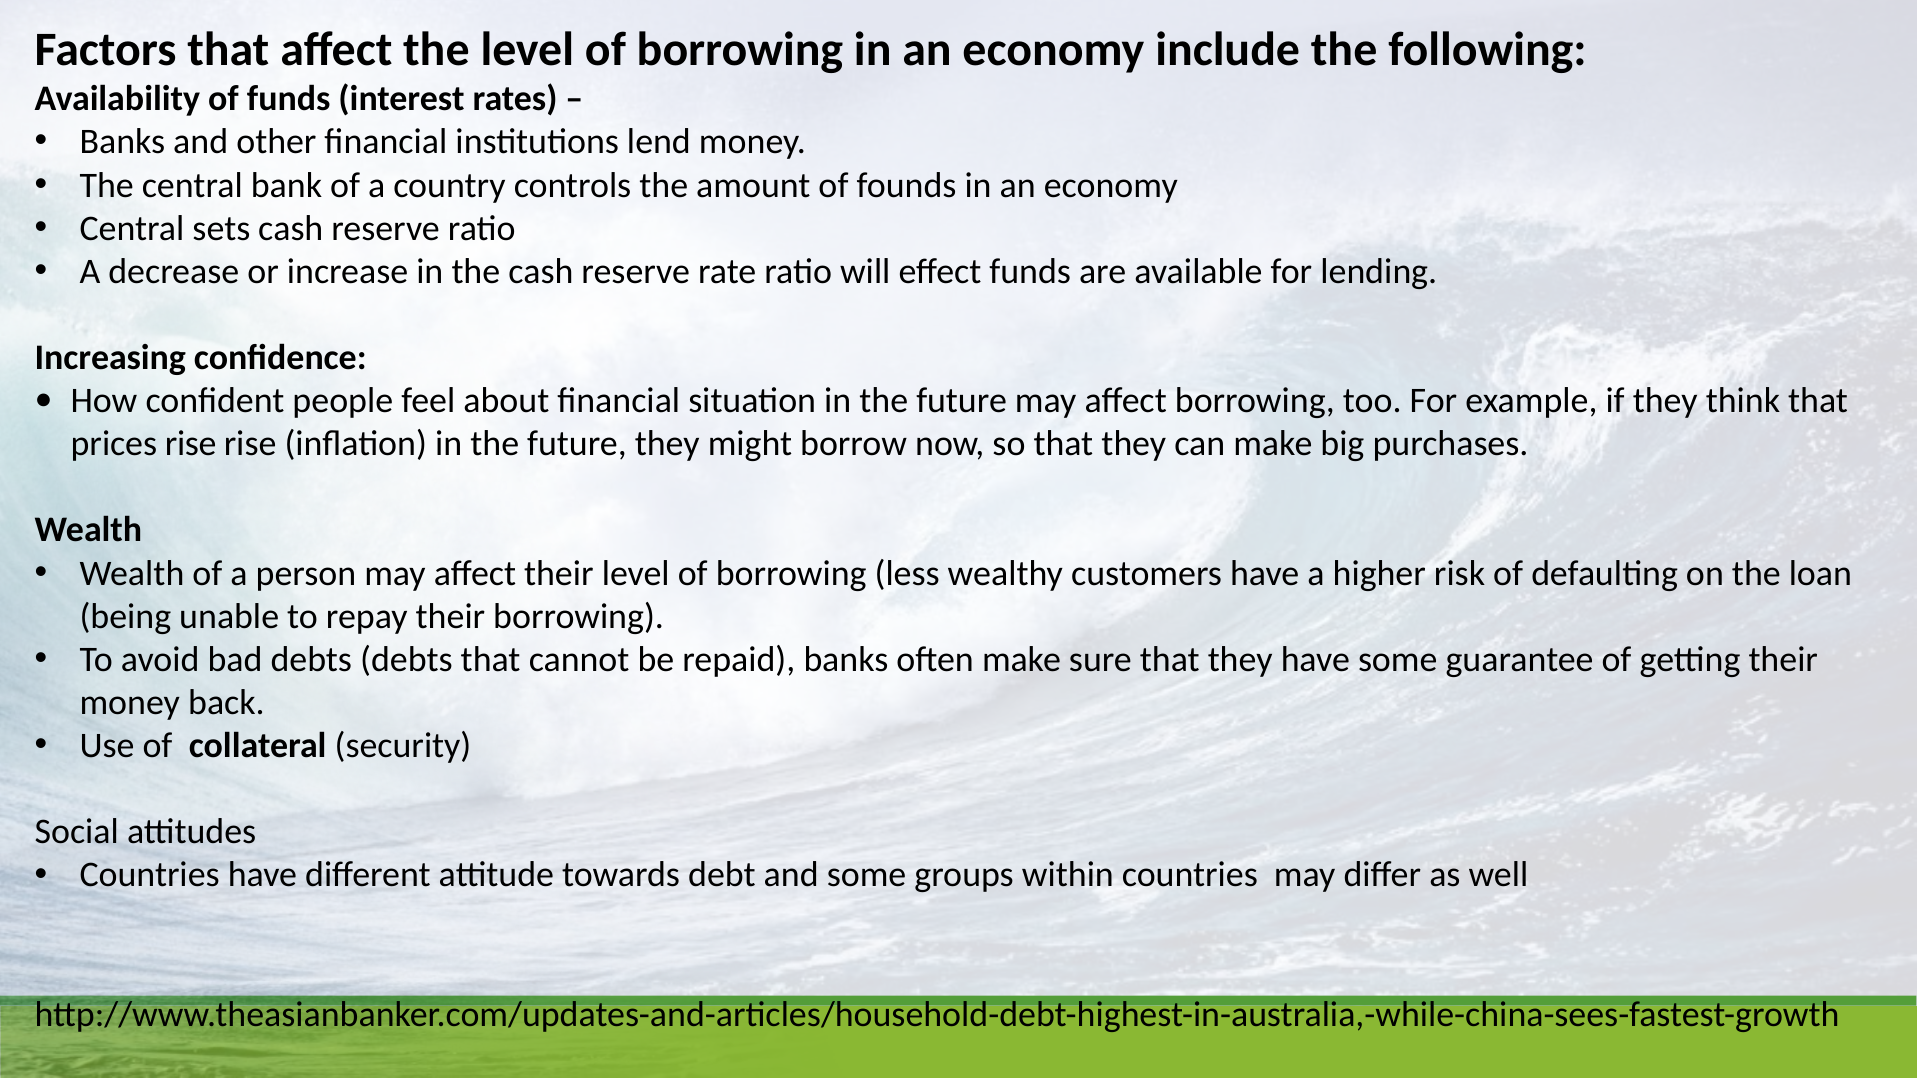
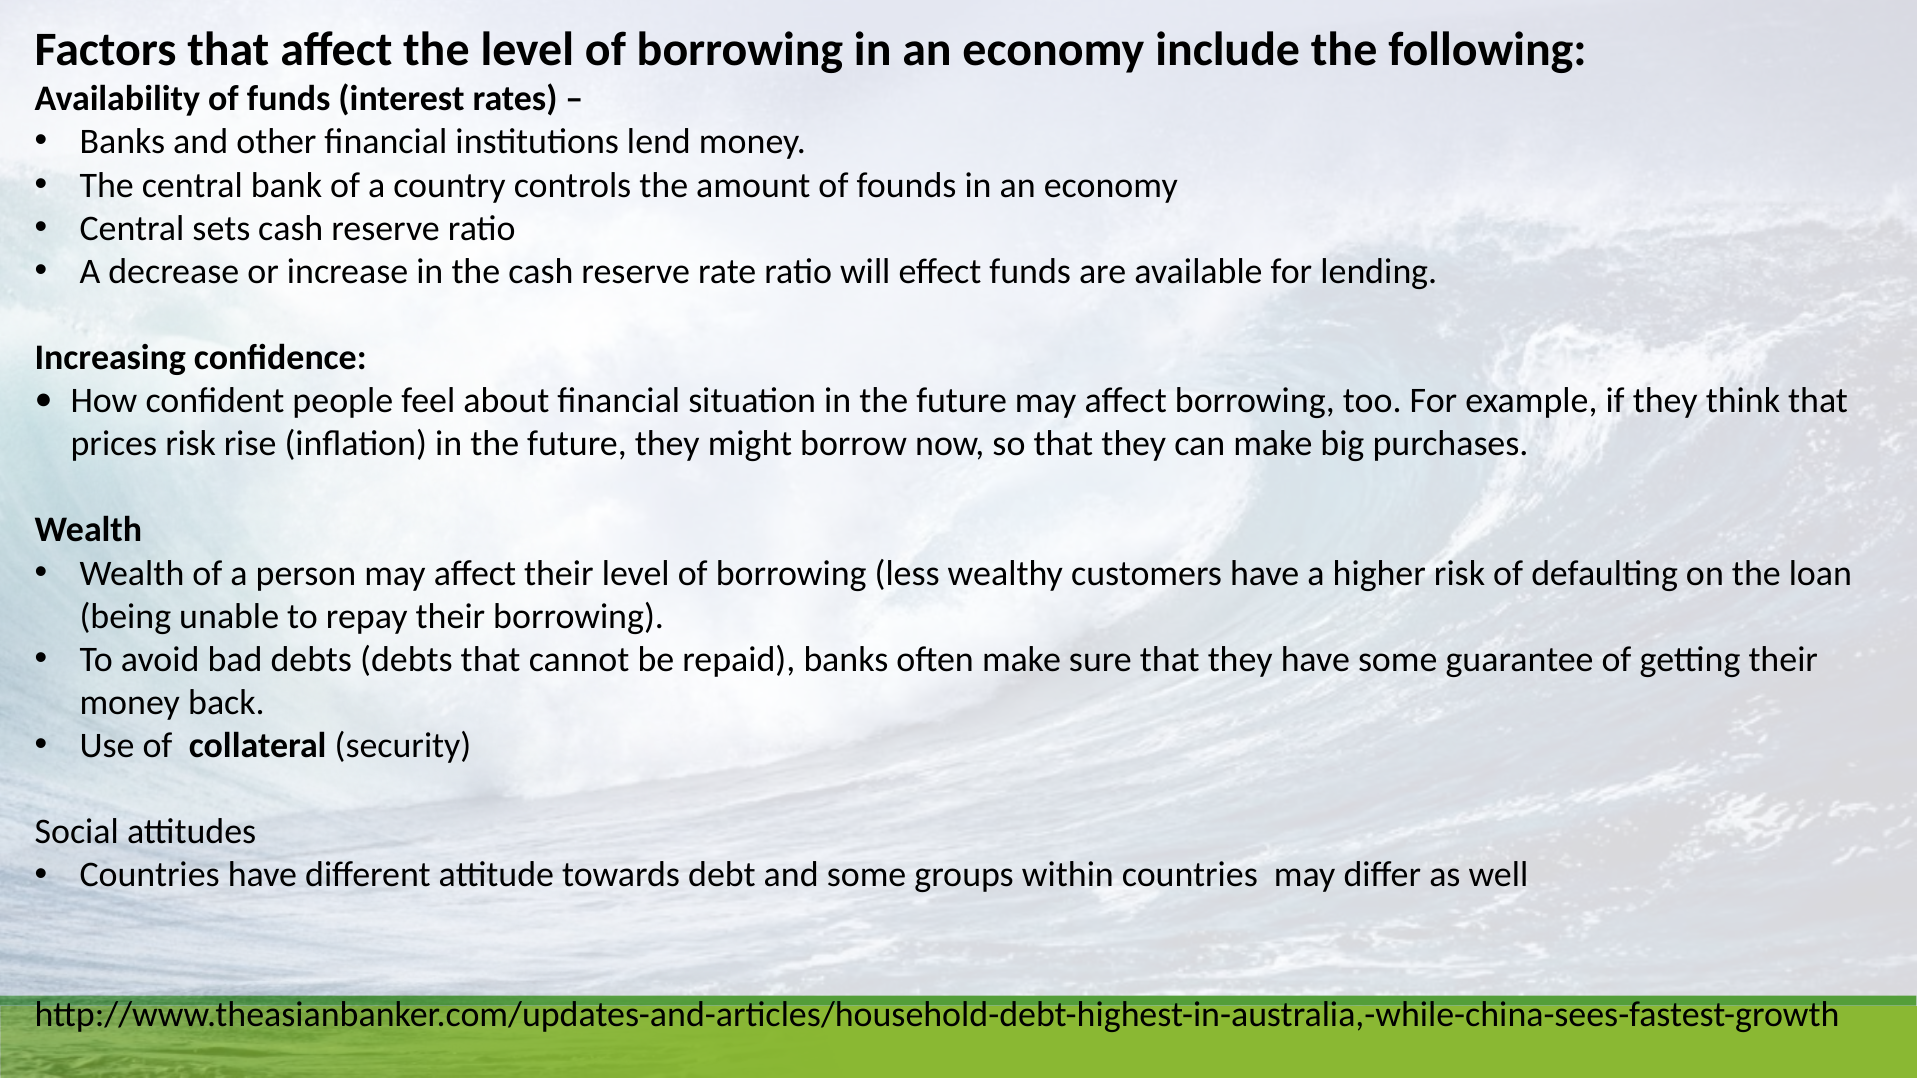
prices rise: rise -> risk (191, 444)
